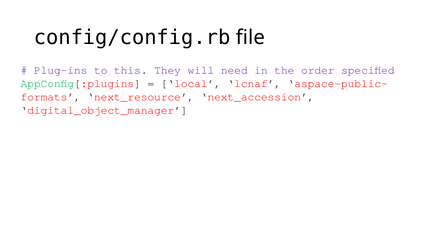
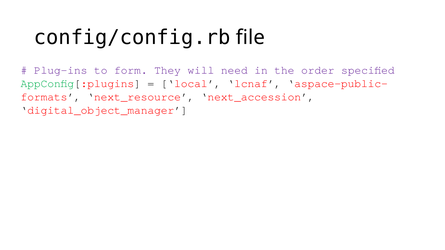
this: this -> form (131, 70)
